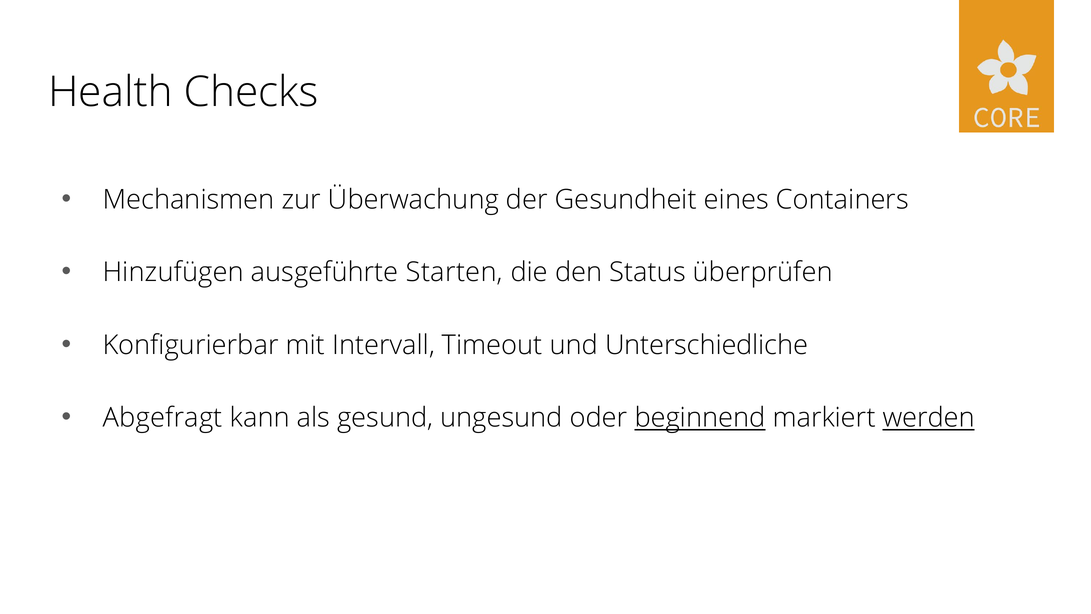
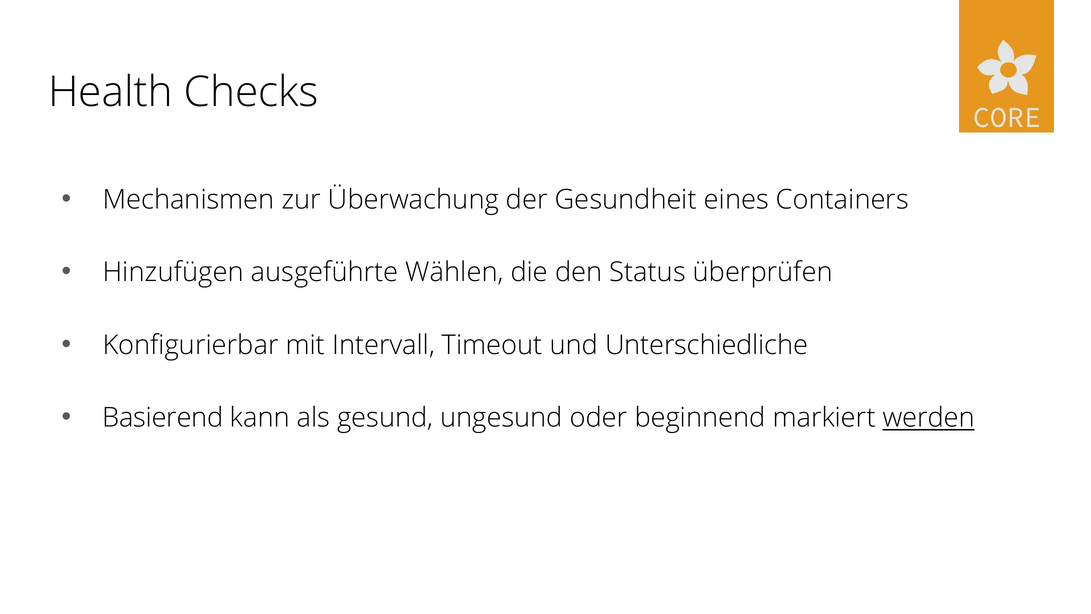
Starten: Starten -> Wählen (455, 272)
Abgefragt: Abgefragt -> Basierend (163, 418)
beginnend underline: present -> none (700, 418)
